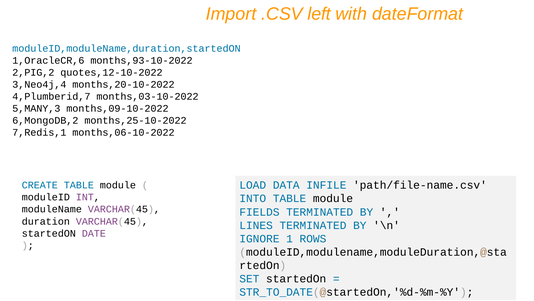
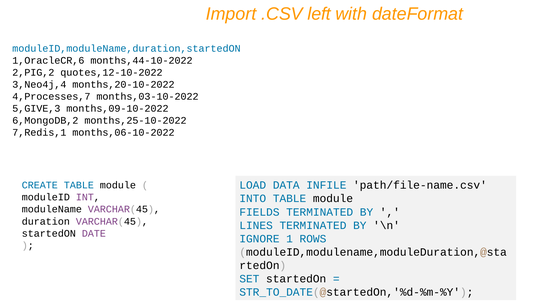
months,93-10-2022: months,93-10-2022 -> months,44-10-2022 (141, 60)
4,Plumberid,7: 4,Plumberid,7 -> 4,Processes,7 (51, 96)
5,MANY,3: 5,MANY,3 -> 5,GIVE,3 (36, 108)
